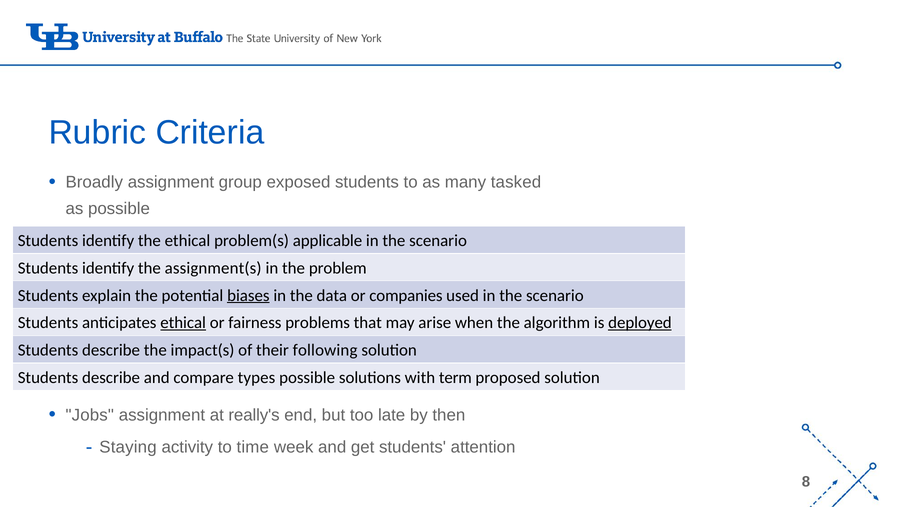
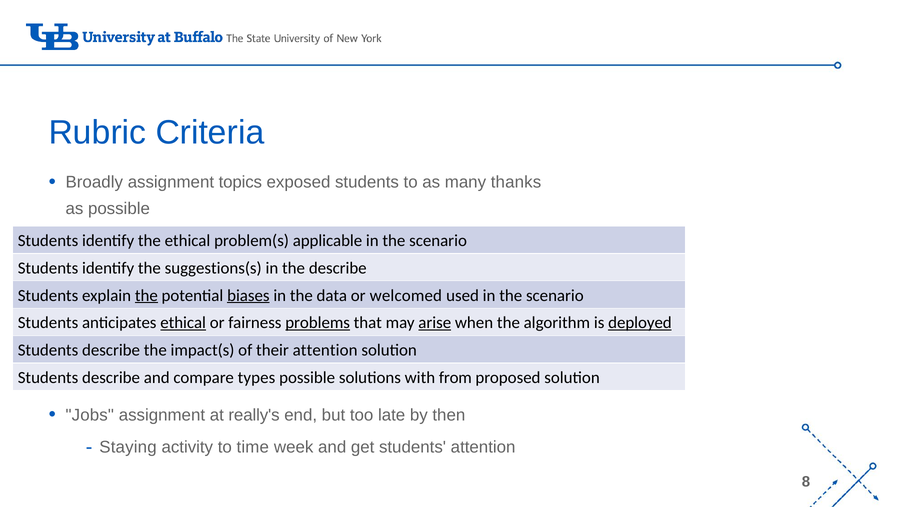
group: group -> topics (240, 182)
tasked: tasked -> thanks (516, 182)
assignment(s: assignment(s -> suggestions(s (213, 268)
the problem: problem -> describe (338, 268)
the underline: none -> present (146, 295)
companies: companies -> welcomed (406, 295)
problems underline: none -> present (318, 323)
arise underline: none -> present (435, 323)
their following: following -> attention (325, 350)
term: term -> from (455, 378)
